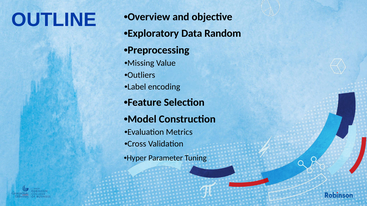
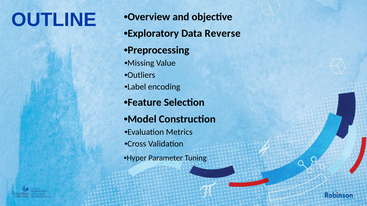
Random: Random -> Reverse (223, 34)
